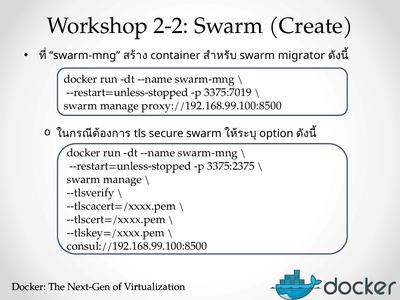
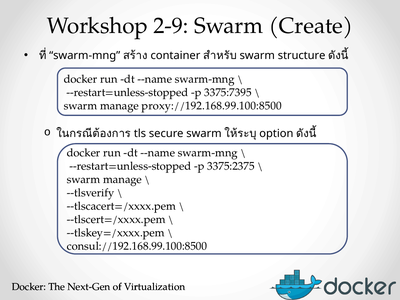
2-2: 2-2 -> 2-9 (171, 26)
migrator: migrator -> structure (302, 56)
3375:7019: 3375:7019 -> 3375:7395 (228, 92)
